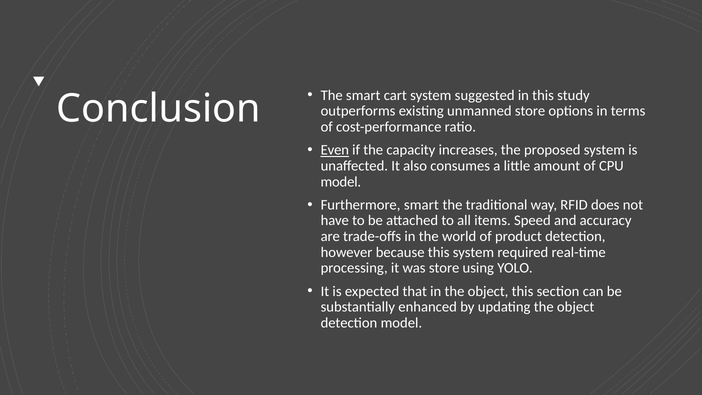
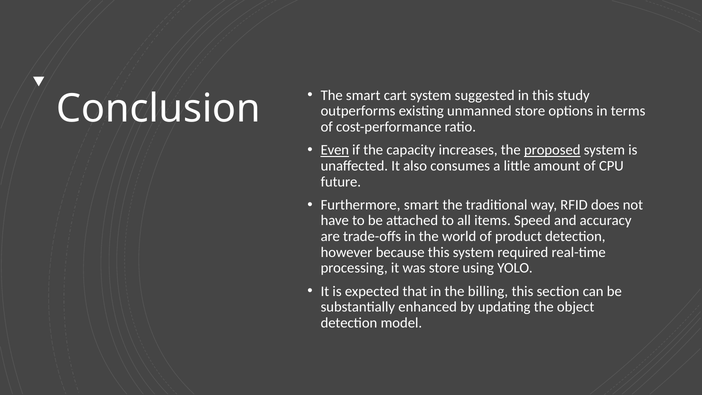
proposed underline: none -> present (552, 150)
model: model -> future (341, 182)
in the object: object -> billing (488, 291)
